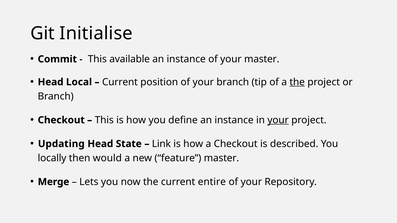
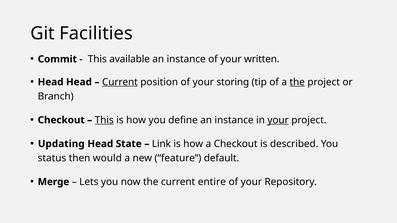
Initialise: Initialise -> Facilities (96, 33)
your master: master -> written (262, 59)
Head Local: Local -> Head (79, 82)
Current underline: none -> present (120, 82)
your branch: branch -> storing (233, 82)
This underline: none -> present (104, 120)
locally: locally -> status (52, 158)
feature master: master -> default (221, 158)
